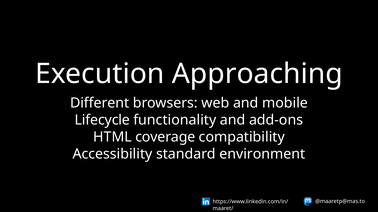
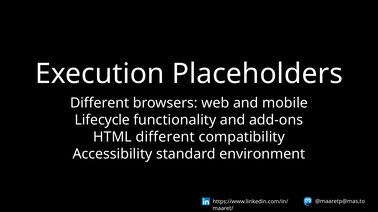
Approaching: Approaching -> Placeholders (257, 74)
HTML coverage: coverage -> different (165, 137)
